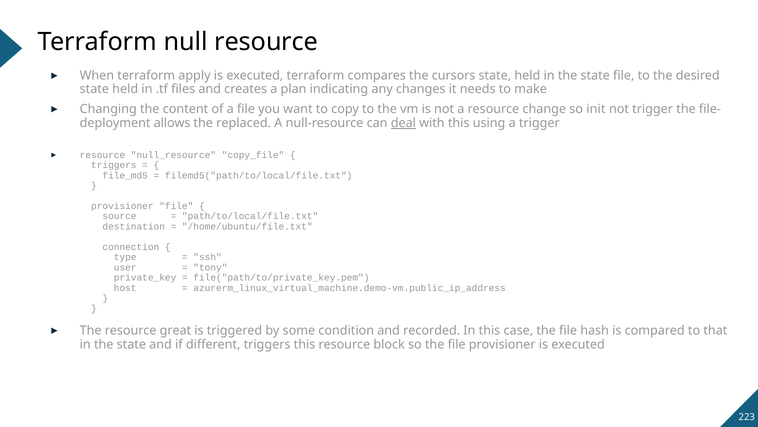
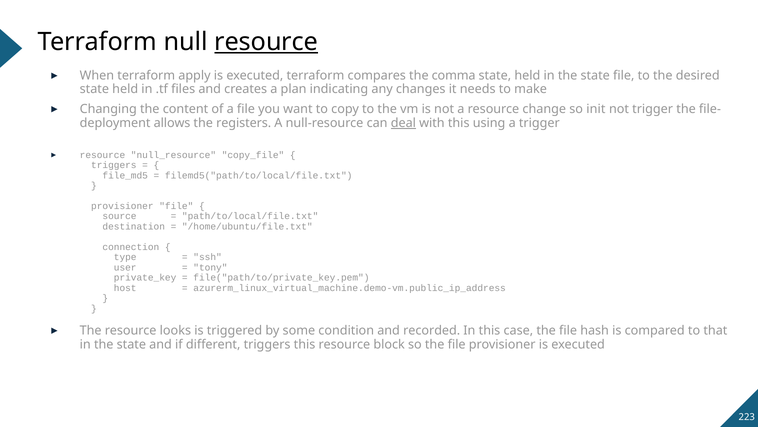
resource underline: none -> present (266, 42)
cursors: cursors -> comma (454, 76)
replaced: replaced -> registers (244, 123)
great: great -> looks (175, 330)
